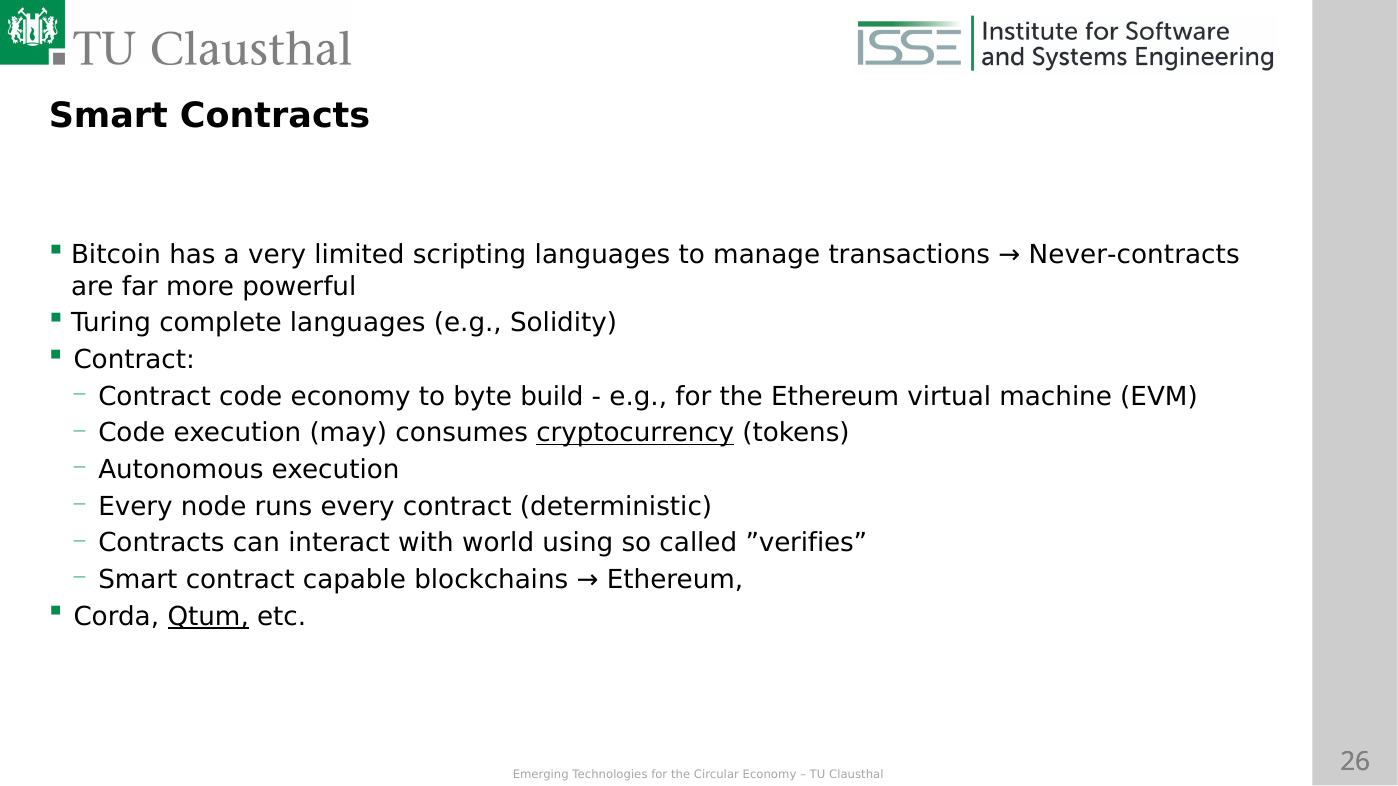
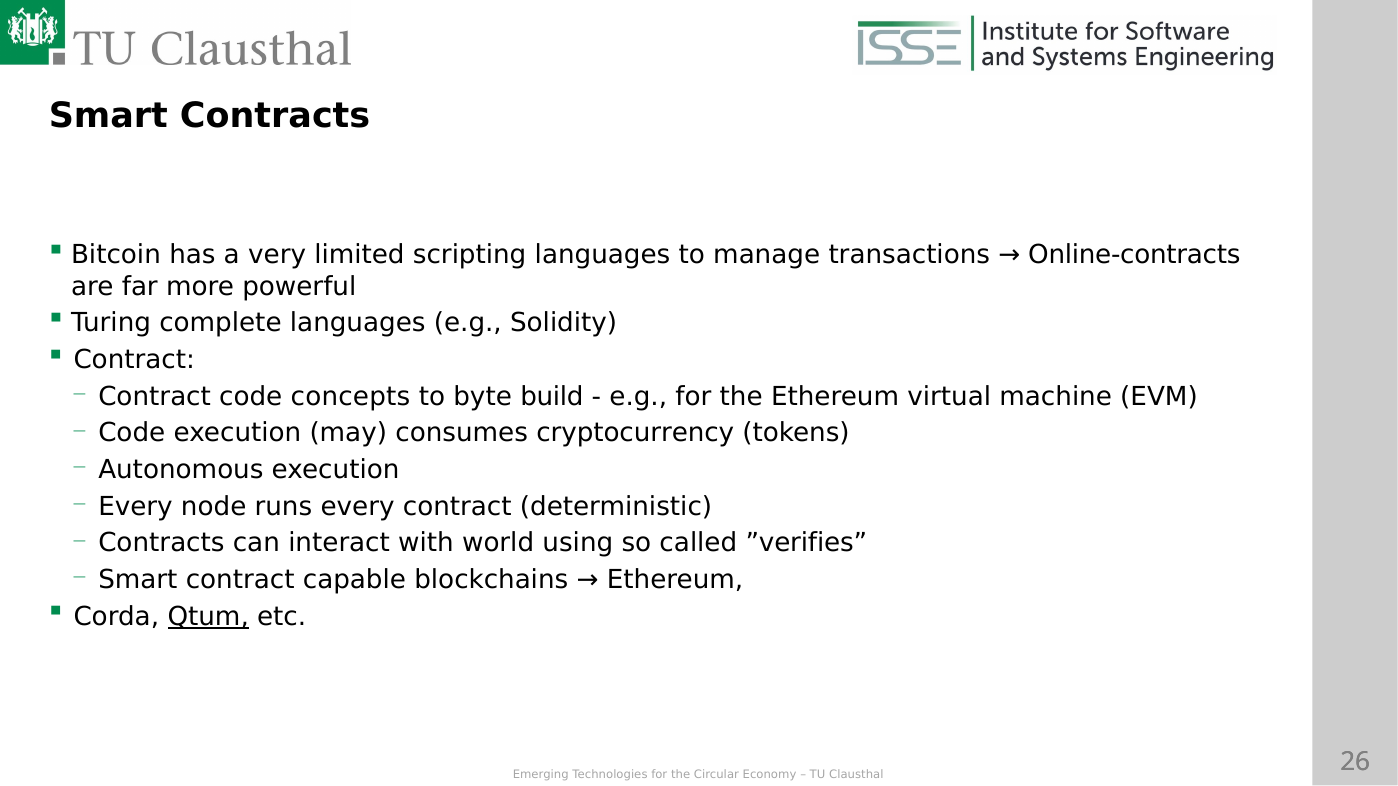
Never-contracts: Never-contracts -> Online-contracts (1134, 255)
code economy: economy -> concepts (350, 397)
cryptocurrency underline: present -> none (635, 433)
